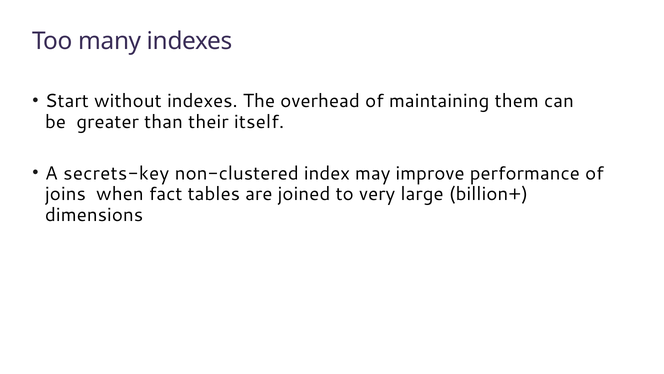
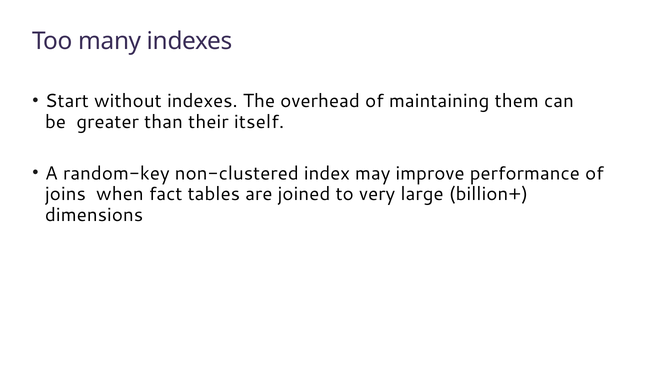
secrets-key: secrets-key -> random-key (116, 173)
